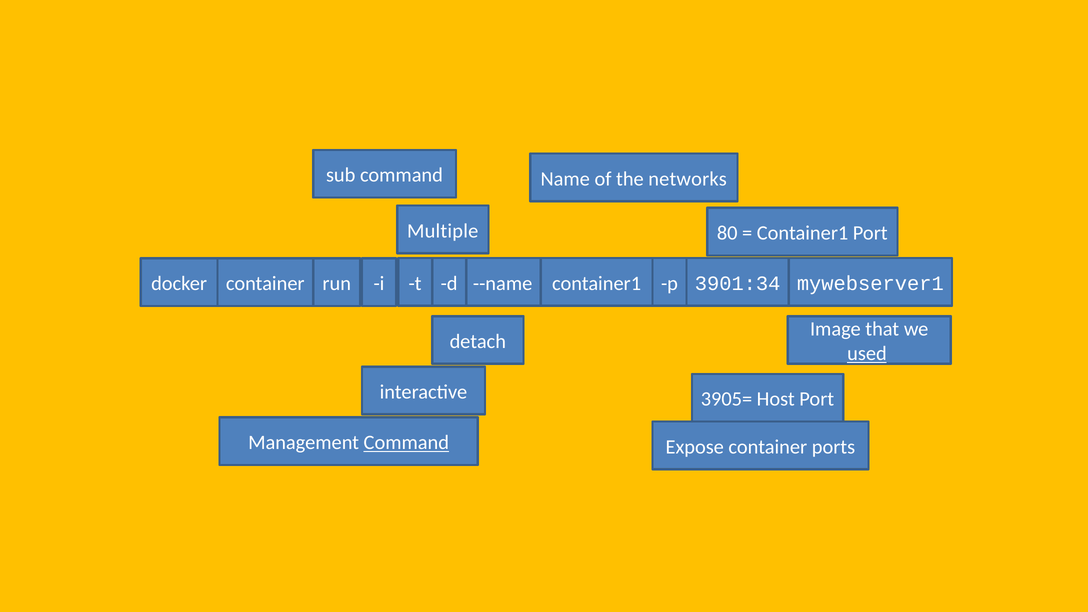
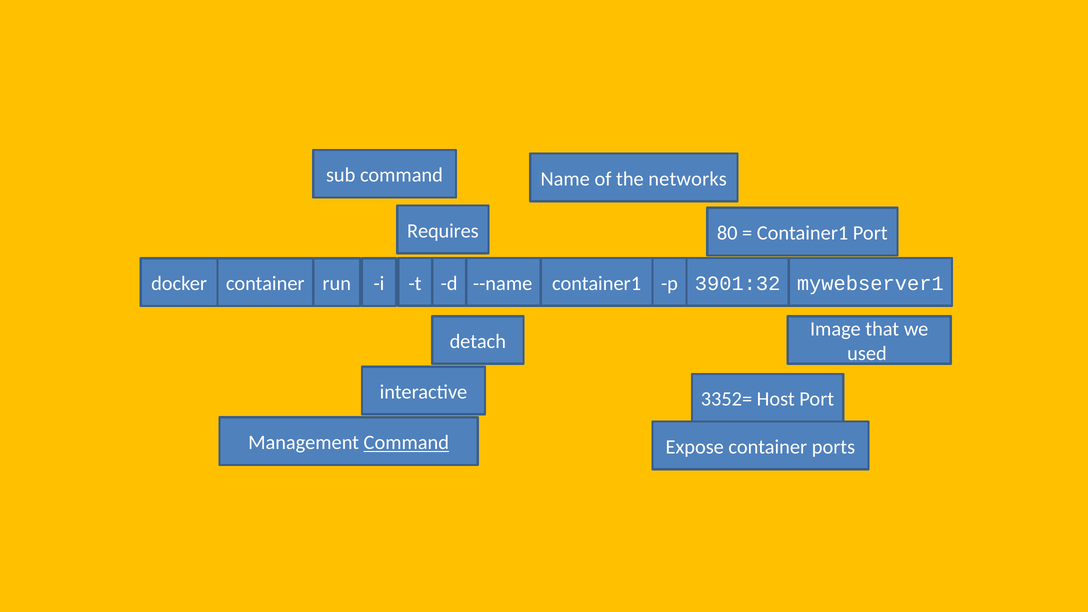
Multiple: Multiple -> Requires (443, 231)
3901:34: 3901:34 -> 3901:32 (738, 283)
used underline: present -> none (867, 354)
3905=: 3905= -> 3352= (726, 399)
